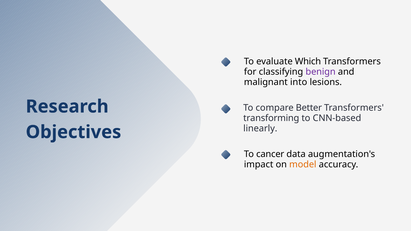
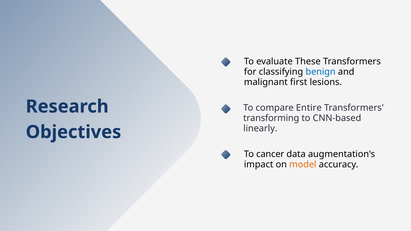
Which: Which -> These (308, 61)
benign colour: purple -> blue (321, 72)
into: into -> first (299, 82)
Better: Better -> Entire (309, 108)
